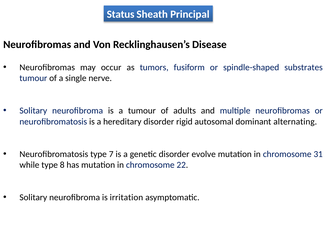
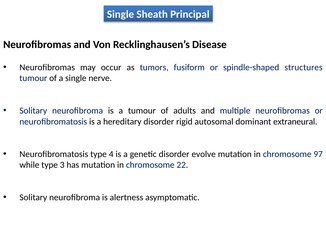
Status: Status -> Single (121, 14)
substrates: substrates -> structures (304, 67)
alternating: alternating -> extraneural (295, 122)
7: 7 -> 4 (111, 154)
31: 31 -> 97 (318, 154)
8: 8 -> 3 (62, 165)
irritation: irritation -> alertness (126, 198)
